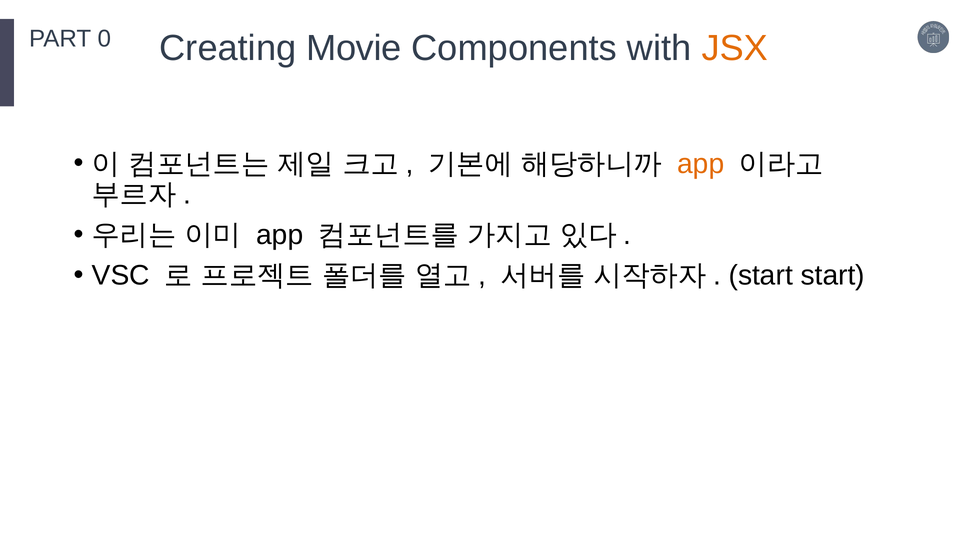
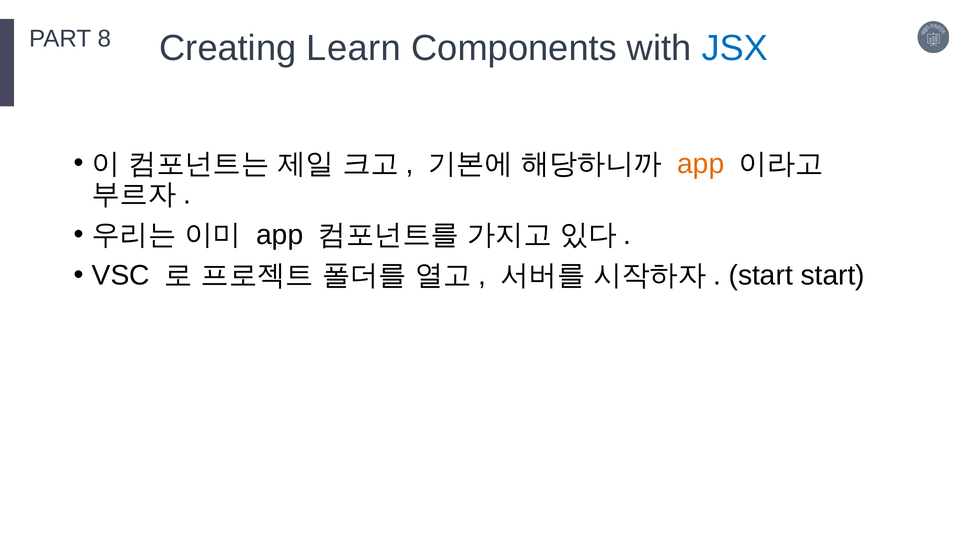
0: 0 -> 8 (104, 39)
Movie: Movie -> Learn (354, 48)
JSX colour: orange -> blue (735, 48)
